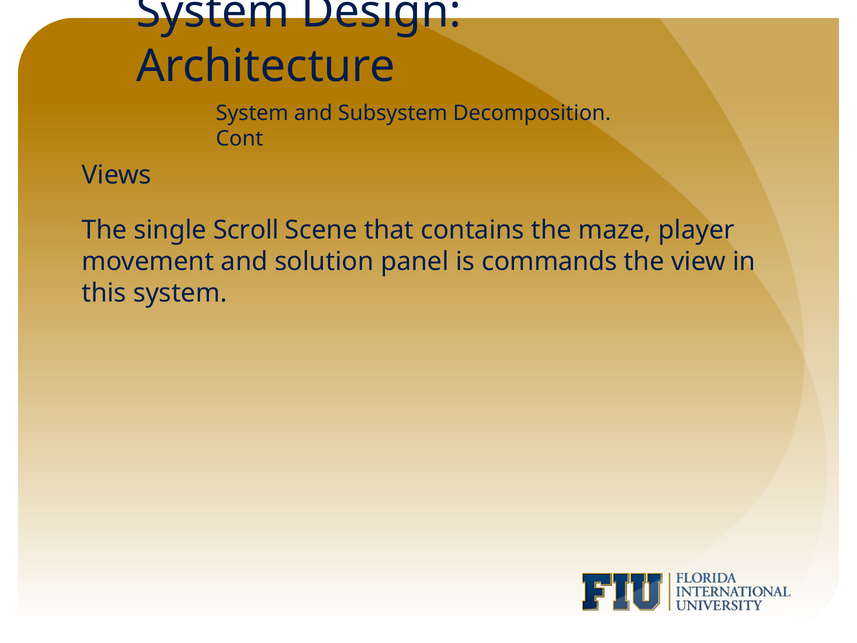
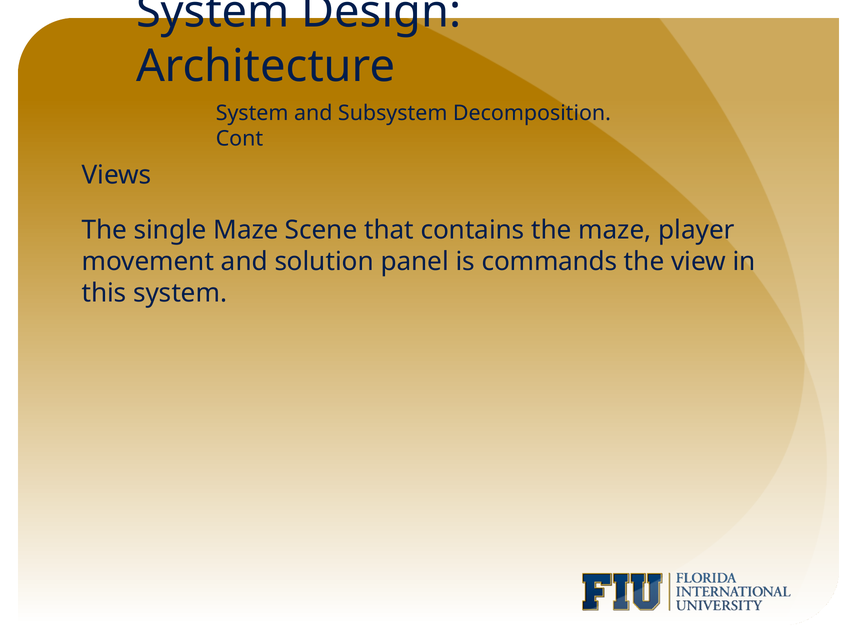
single Scroll: Scroll -> Maze (246, 230)
